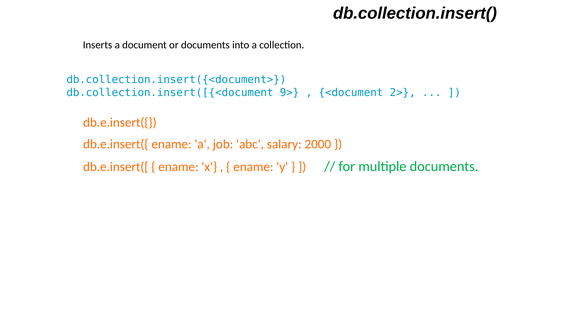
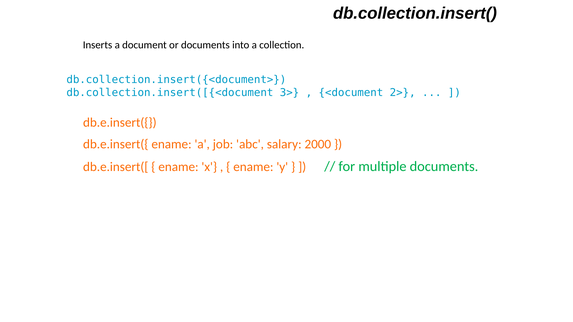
9>: 9> -> 3> (290, 93)
